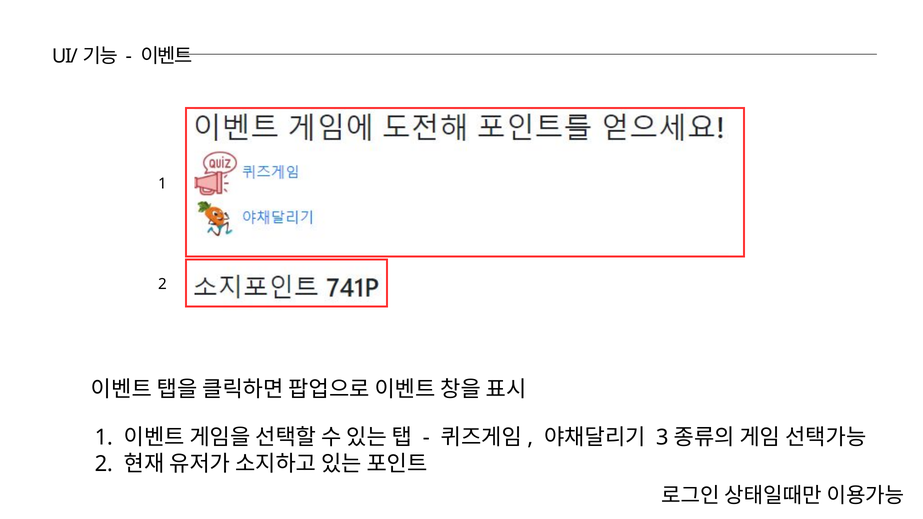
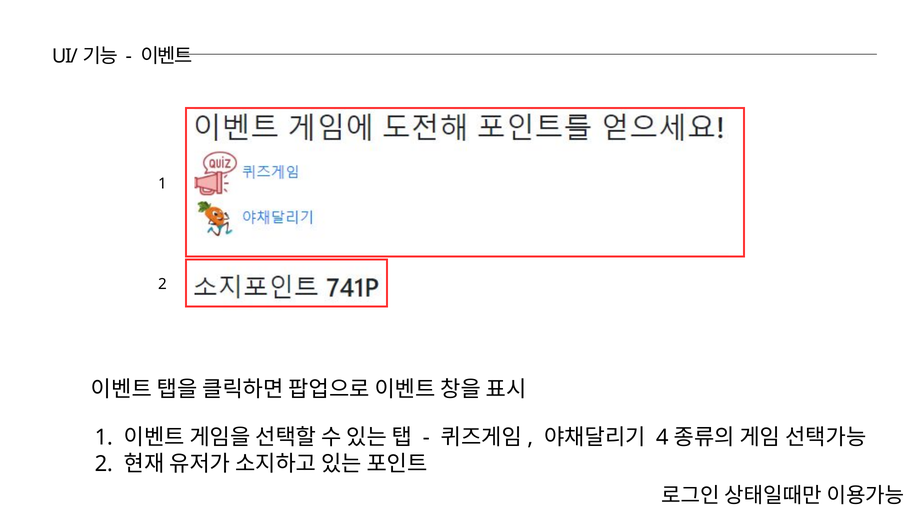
3: 3 -> 4 (662, 438)
